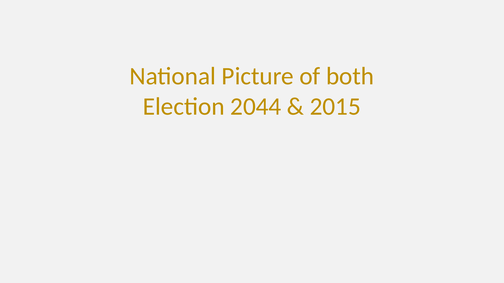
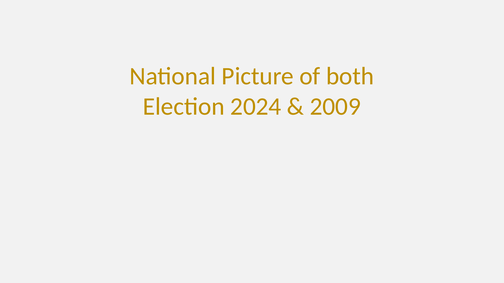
2044: 2044 -> 2024 (256, 107)
2015: 2015 -> 2009 (335, 107)
